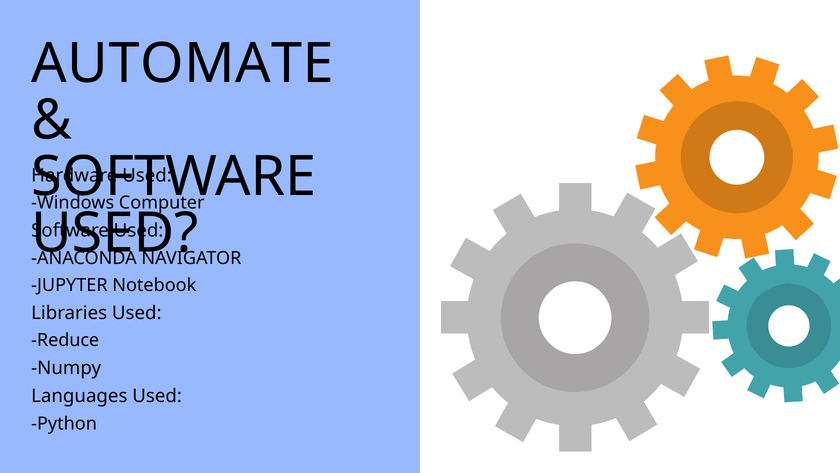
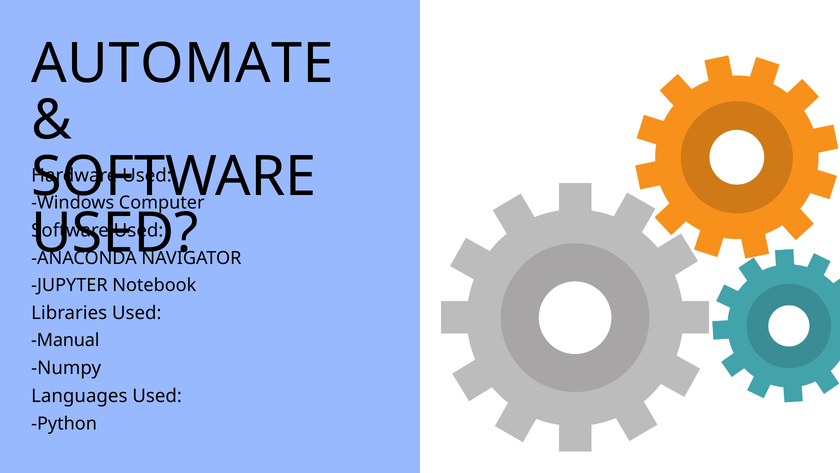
Reduce: Reduce -> Manual (65, 340)
